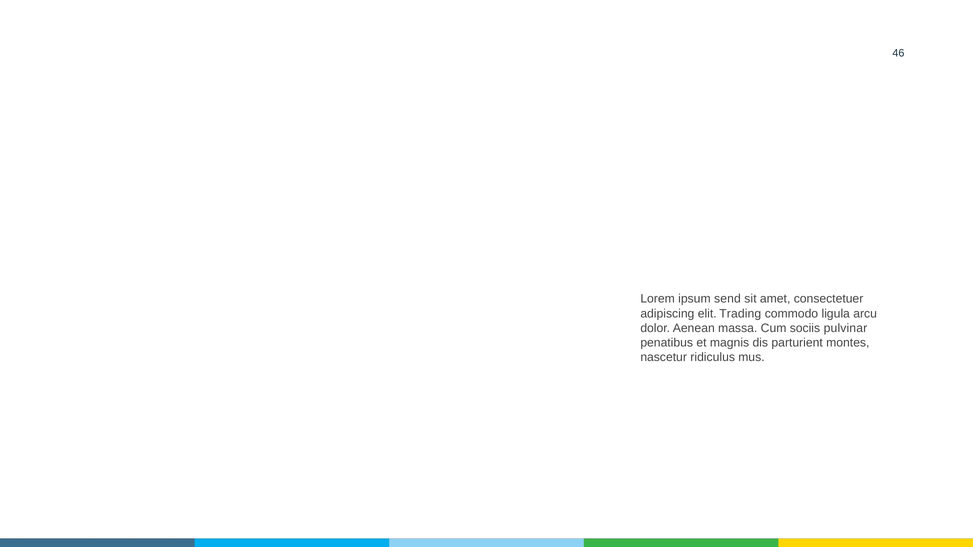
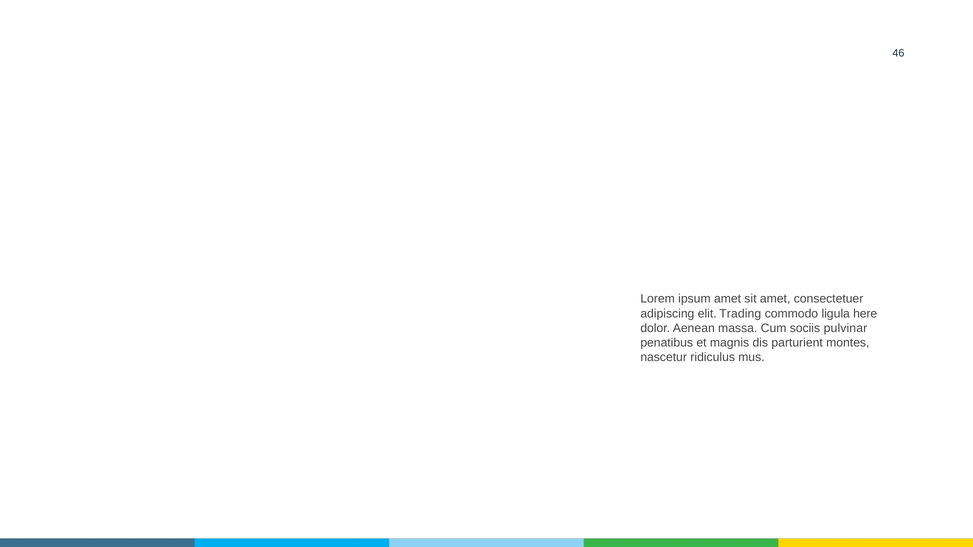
ipsum send: send -> amet (728, 299)
arcu: arcu -> here (865, 314)
